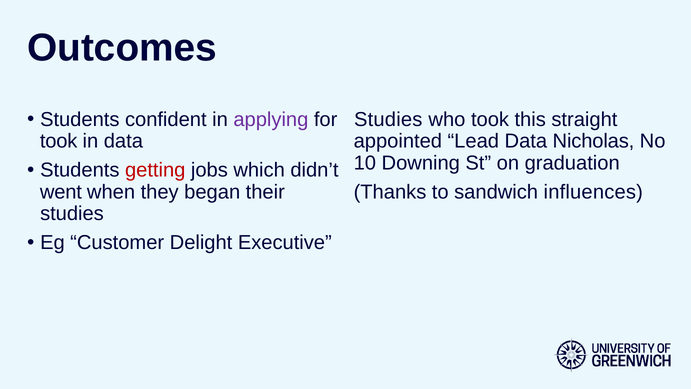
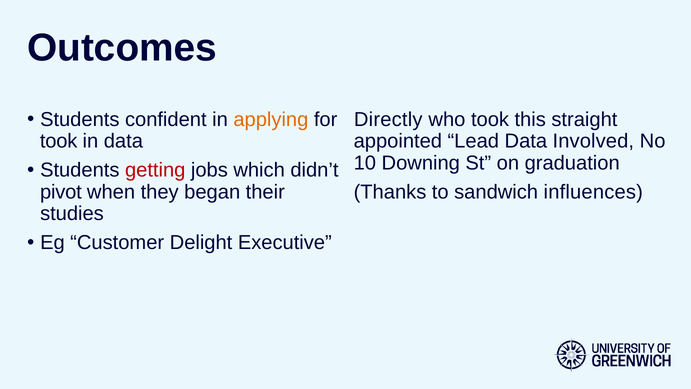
applying colour: purple -> orange (271, 119)
Studies: Studies -> Directly (388, 119)
Nicholas: Nicholas -> Involved (593, 141)
went: went -> pivot (61, 192)
